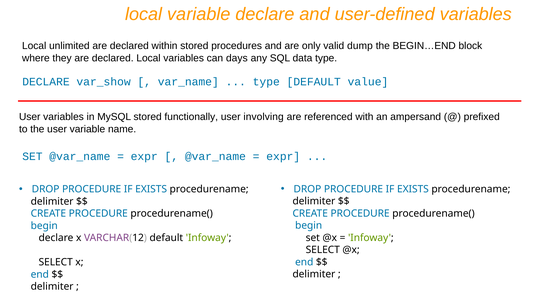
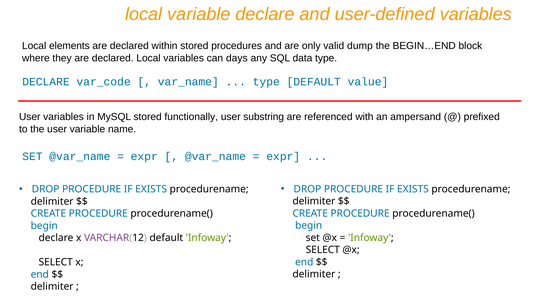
unlimited: unlimited -> elements (69, 46)
var_show: var_show -> var_code (104, 82)
involving: involving -> substring (264, 117)
